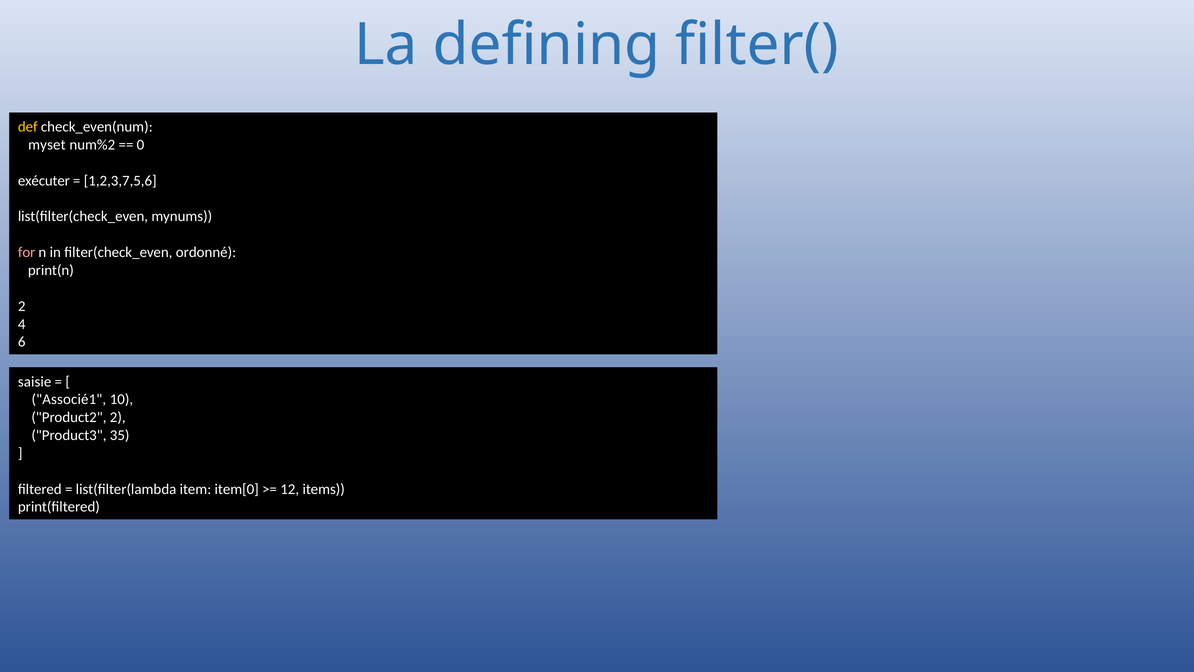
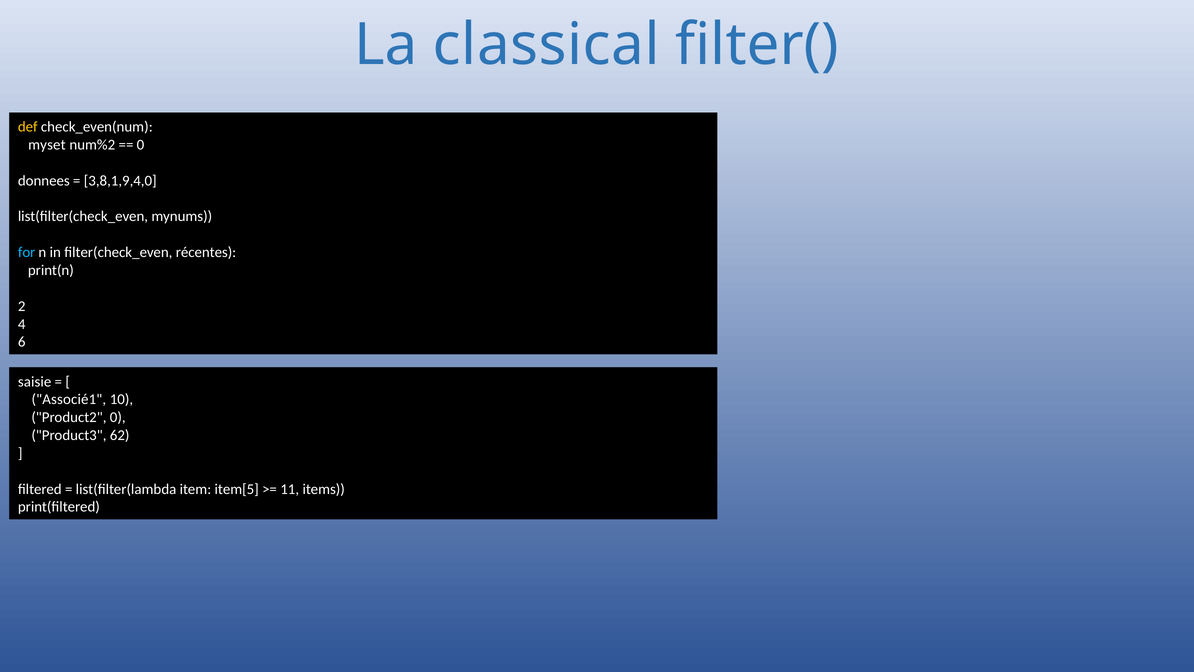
defining: defining -> classical (546, 45)
exécuter: exécuter -> donnees (44, 181)
1,2,3,7,5,6: 1,2,3,7,5,6 -> 3,8,1,9,4,0 (120, 181)
for colour: pink -> light blue (27, 252)
ordonné: ordonné -> récentes (206, 252)
Product2 2: 2 -> 0 (118, 417)
35: 35 -> 62 (120, 435)
item[0: item[0 -> item[5 (237, 489)
12: 12 -> 11 (290, 489)
